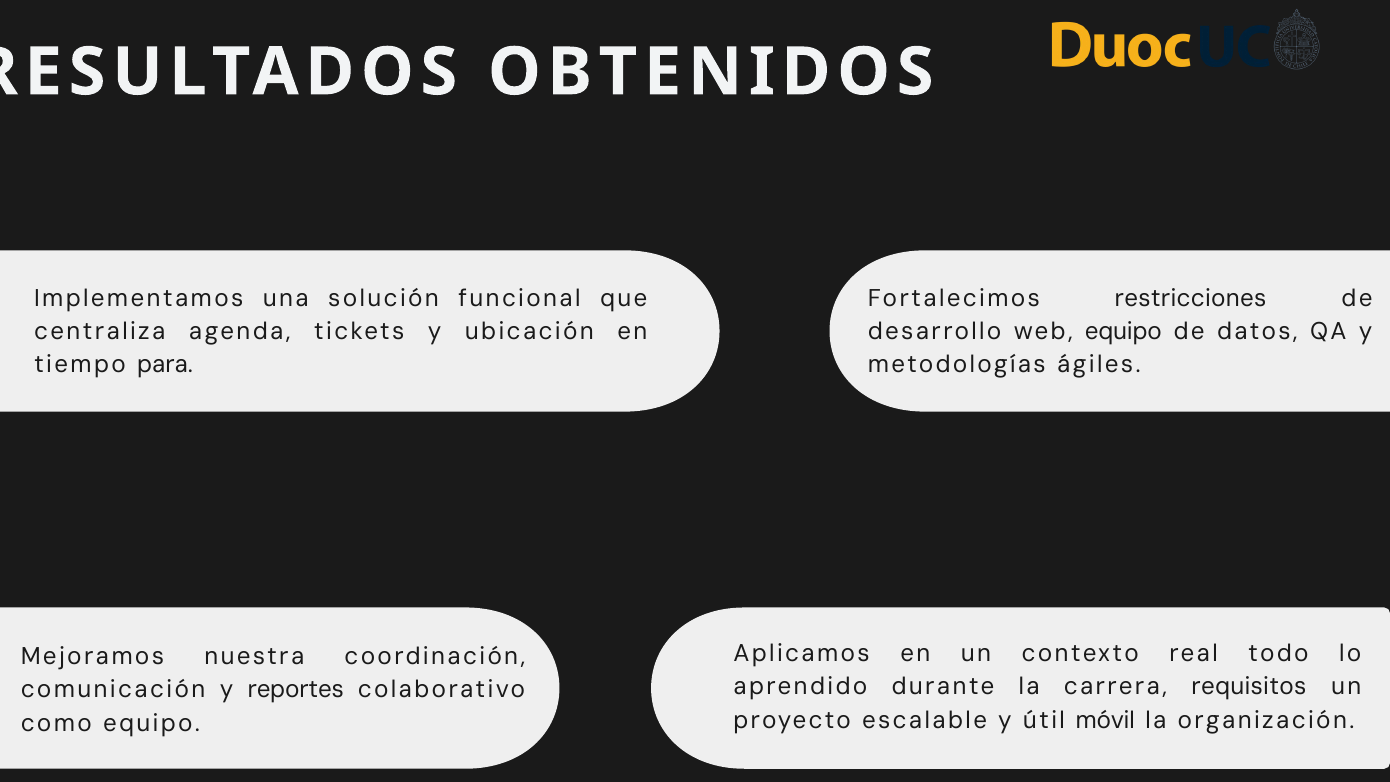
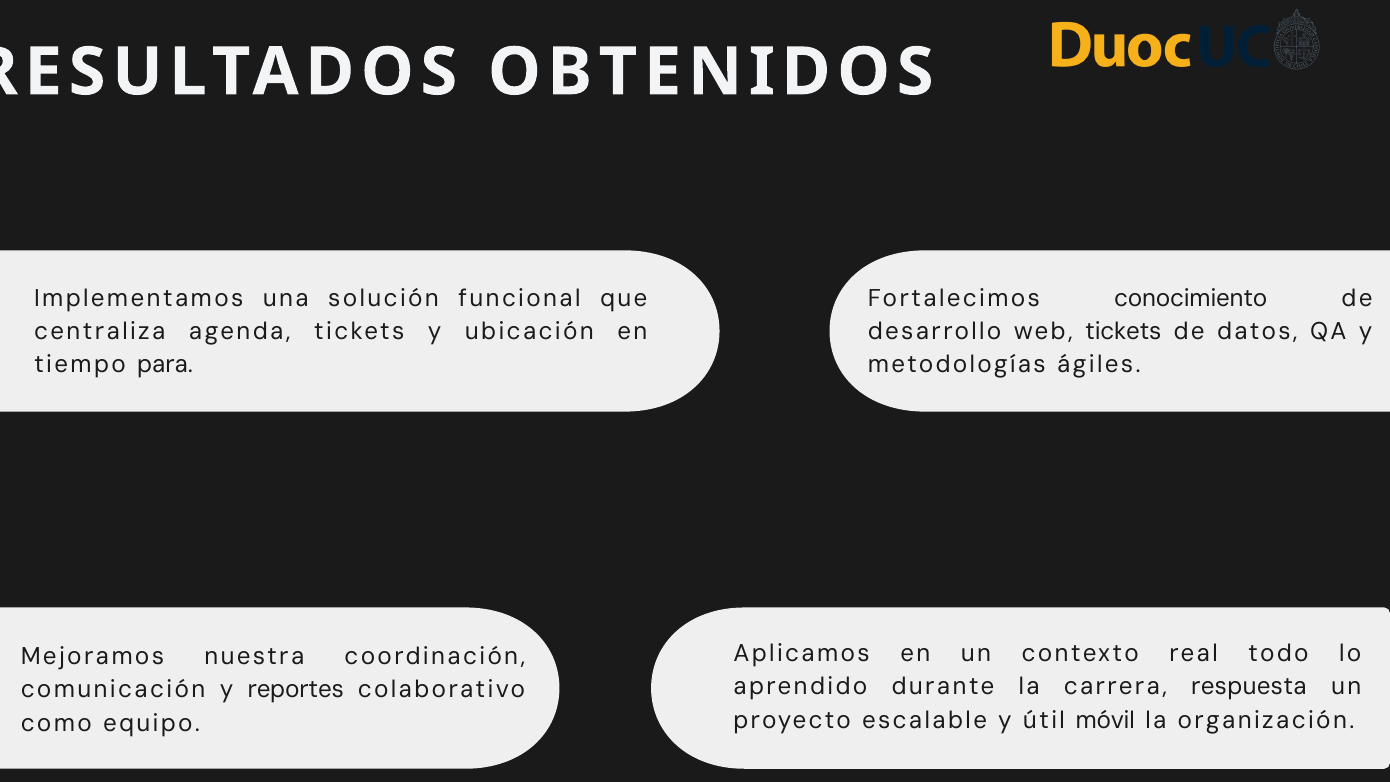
restricciones: restricciones -> conocimiento (1191, 298)
web equipo: equipo -> tickets (1123, 331)
requisitos: requisitos -> respuesta (1249, 687)
